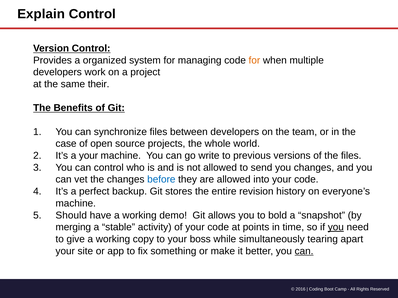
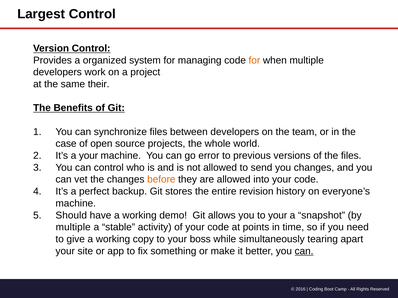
Explain: Explain -> Largest (41, 14)
write: write -> error (209, 156)
before colour: blue -> orange (161, 180)
you to bold: bold -> your (278, 216)
merging: merging -> multiple (73, 228)
you underline: present -> none (336, 228)
